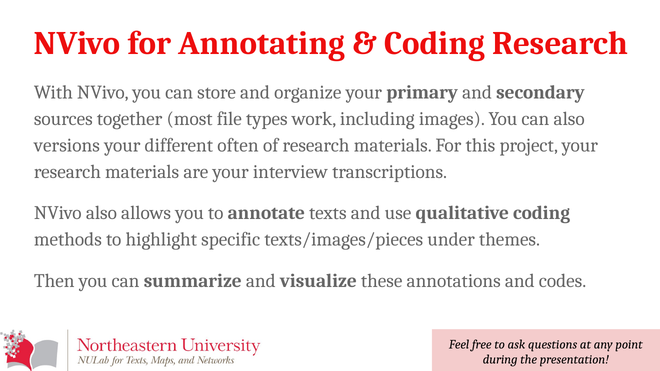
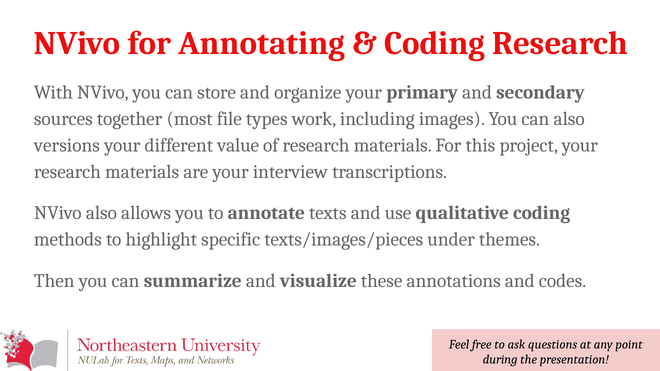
often: often -> value (238, 145)
